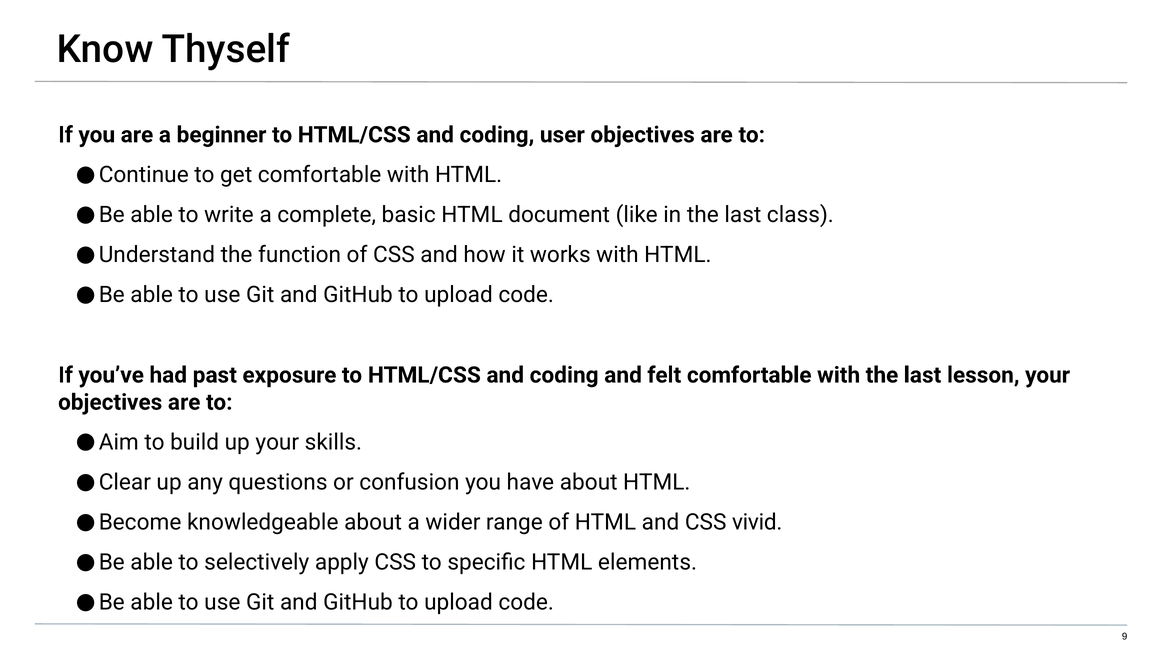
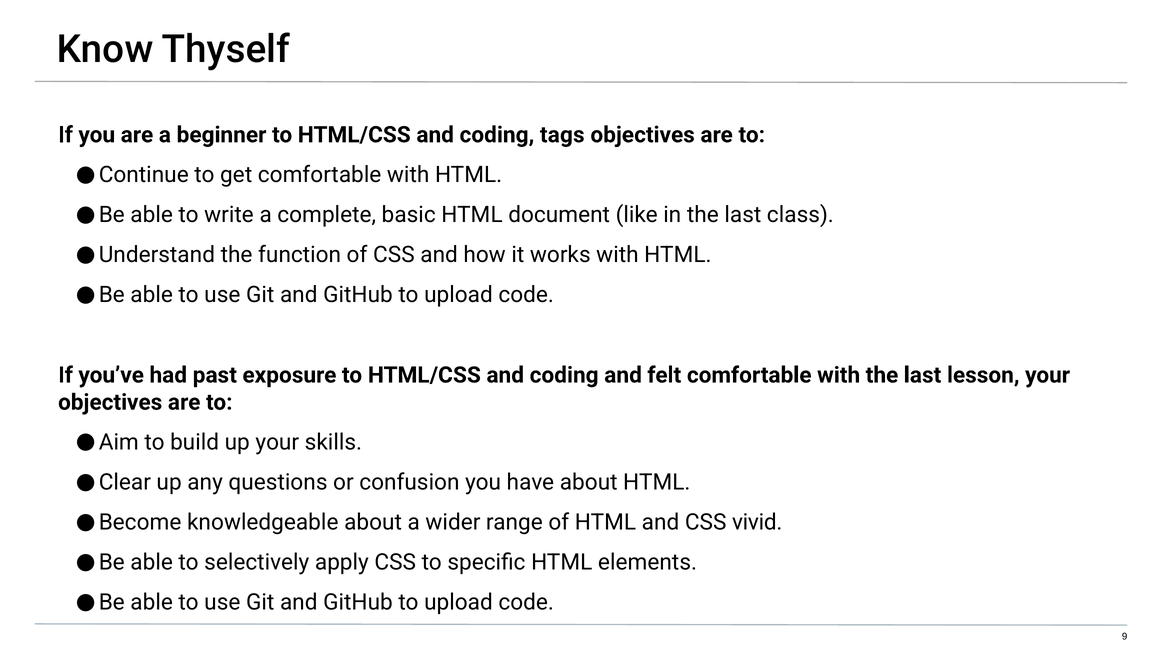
user: user -> tags (562, 135)
